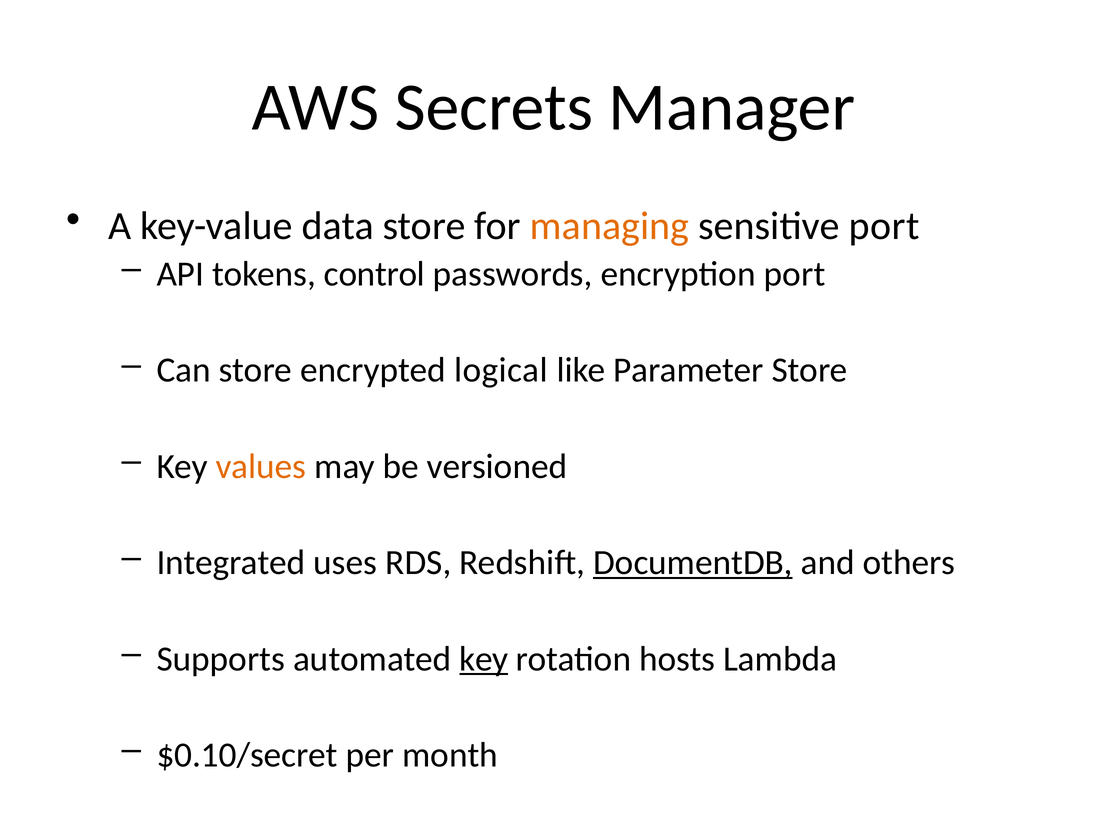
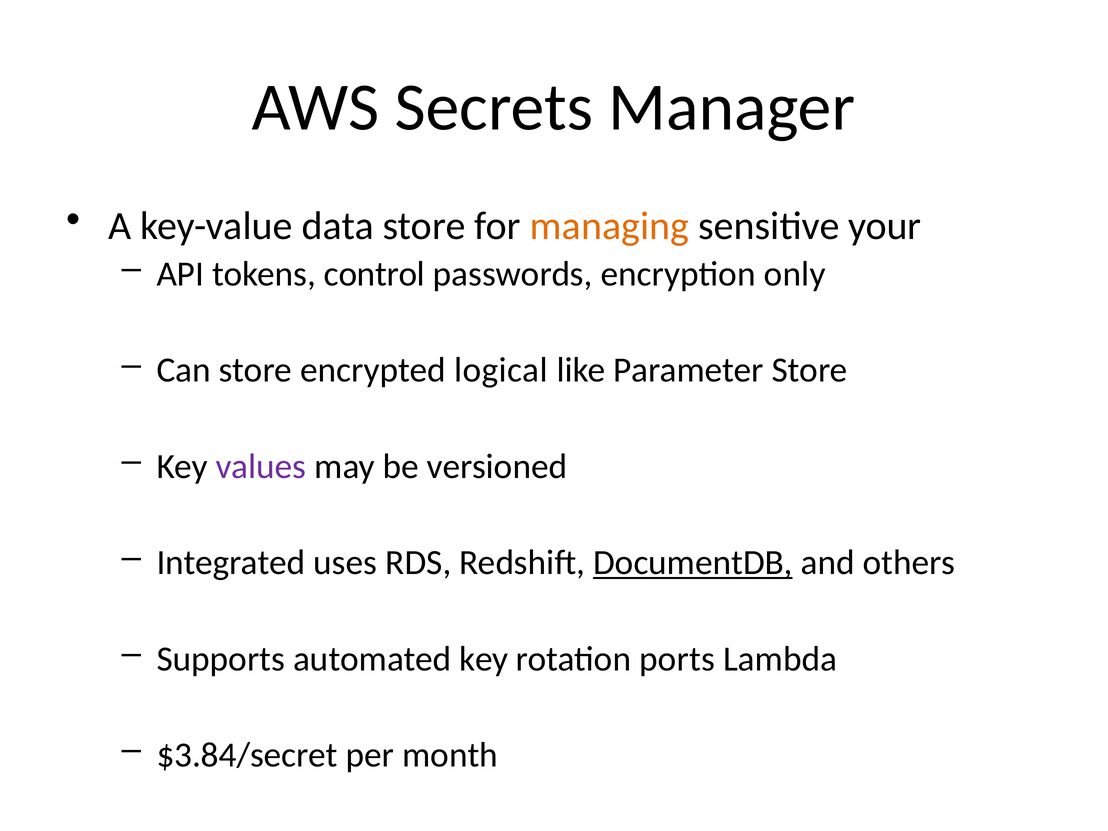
sensitive port: port -> your (885, 226)
encryption port: port -> only (795, 274)
values colour: orange -> purple (261, 466)
key underline: present -> none (484, 659)
hosts: hosts -> ports (677, 659)
$0.10/secret: $0.10/secret -> $3.84/secret (247, 755)
